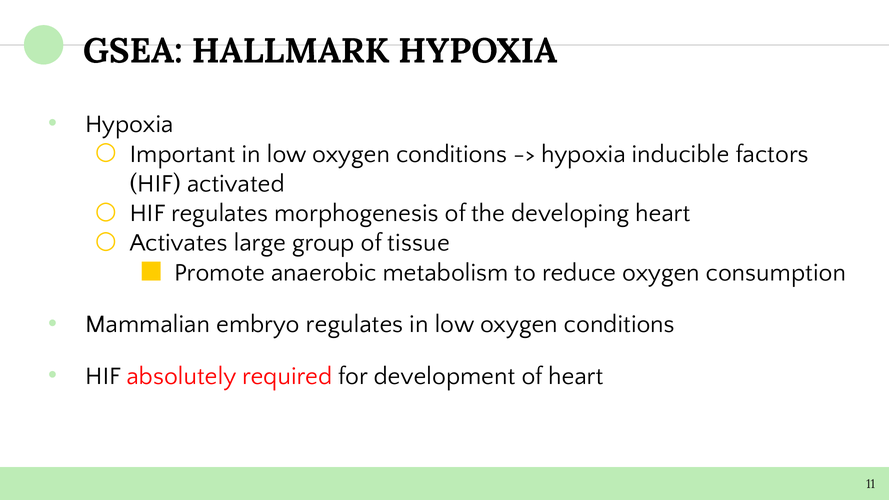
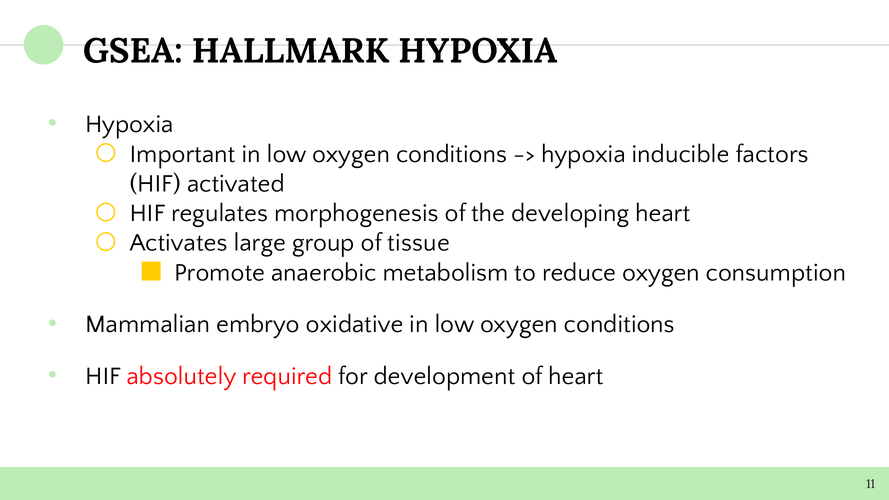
embryo regulates: regulates -> oxidative (355, 324)
